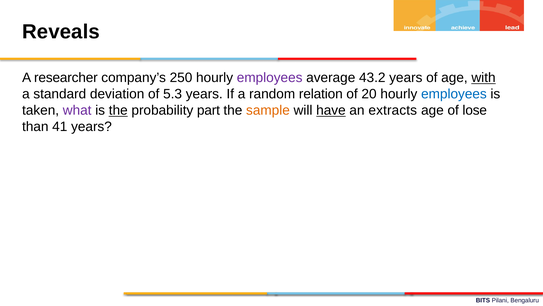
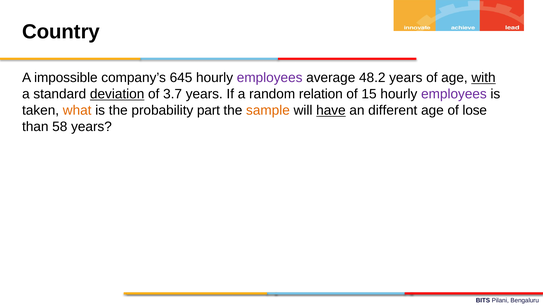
Reveals: Reveals -> Country (61, 32)
researcher: researcher -> impossible (66, 78)
250: 250 -> 645 (181, 78)
43.2: 43.2 -> 48.2 (372, 78)
deviation underline: none -> present (117, 94)
5.3: 5.3 -> 3.7 (173, 94)
20: 20 -> 15 (369, 94)
employees colour: blue -> purple (454, 94)
what colour: purple -> orange (77, 110)
the underline: present -> none (118, 110)
extracts: extracts -> different (393, 110)
41: 41 -> 58 (60, 127)
